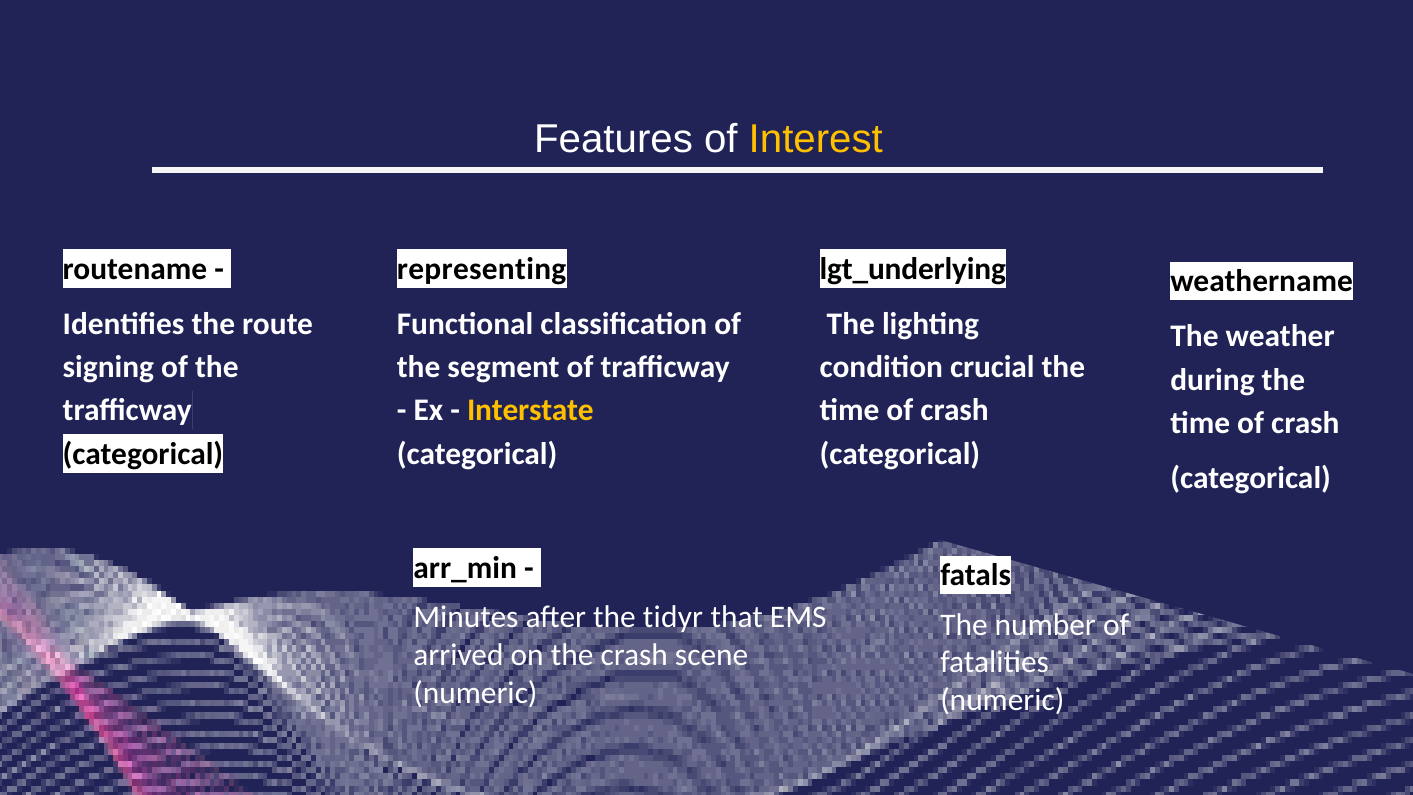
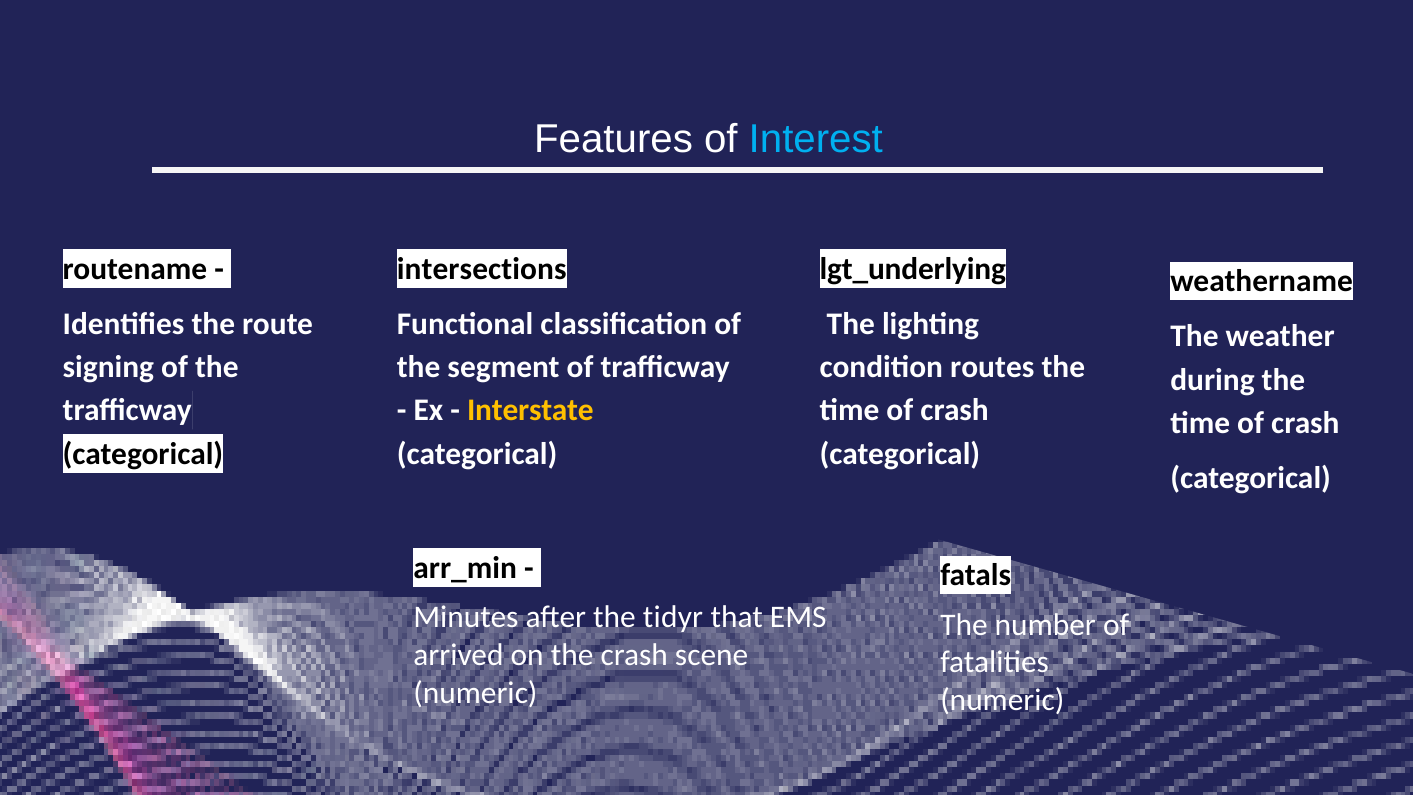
Interest colour: yellow -> light blue (816, 139)
representing: representing -> intersections (482, 269)
crucial: crucial -> routes (992, 367)
